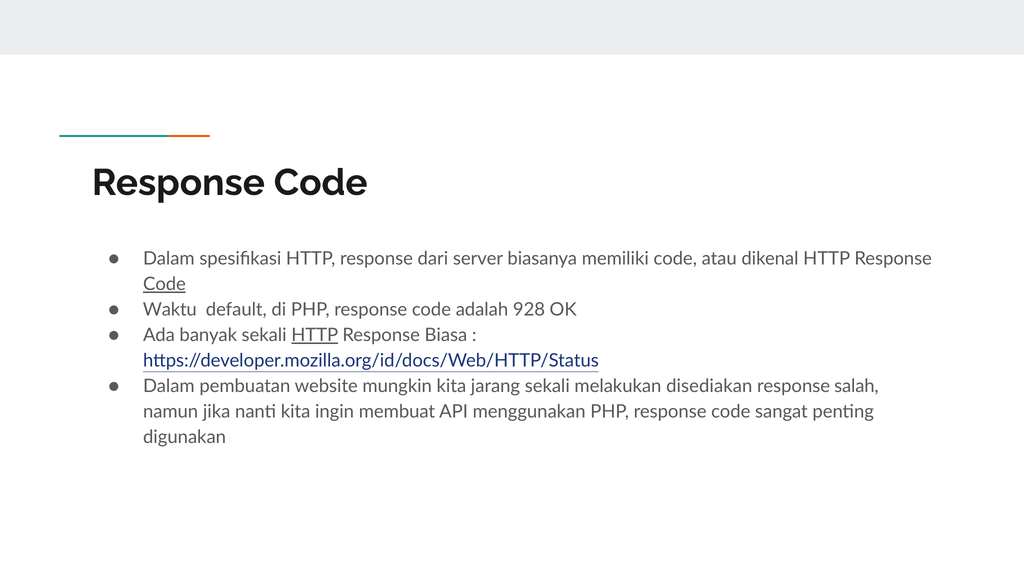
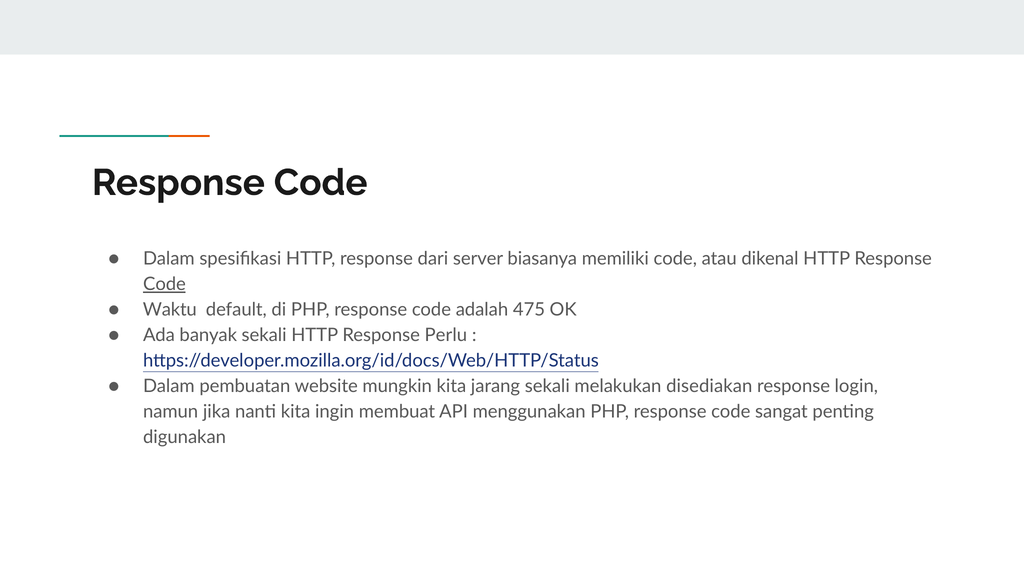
928: 928 -> 475 (529, 310)
HTTP underline: present -> none (315, 335)
Biasa: Biasa -> Perlu (446, 335)
salah: salah -> login (856, 386)
